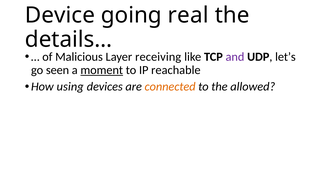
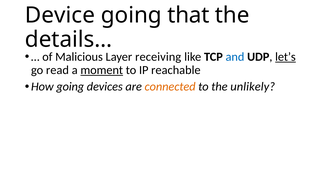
real: real -> that (188, 15)
and colour: purple -> blue (235, 57)
let’s underline: none -> present (285, 57)
seen: seen -> read (57, 70)
How using: using -> going (70, 87)
allowed: allowed -> unlikely (253, 87)
